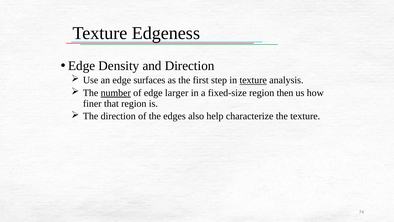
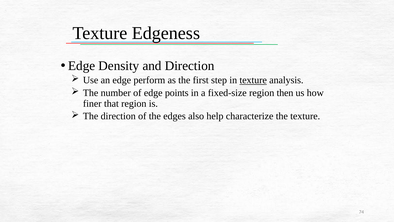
surfaces: surfaces -> perform (149, 80)
number underline: present -> none (116, 93)
larger: larger -> points (177, 93)
